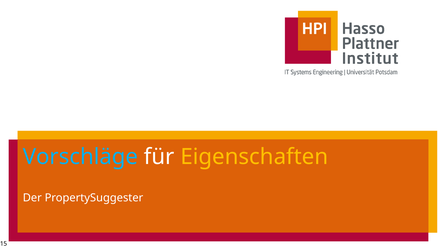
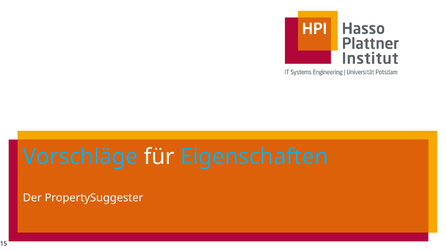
Eigenschaften colour: yellow -> light blue (254, 157)
